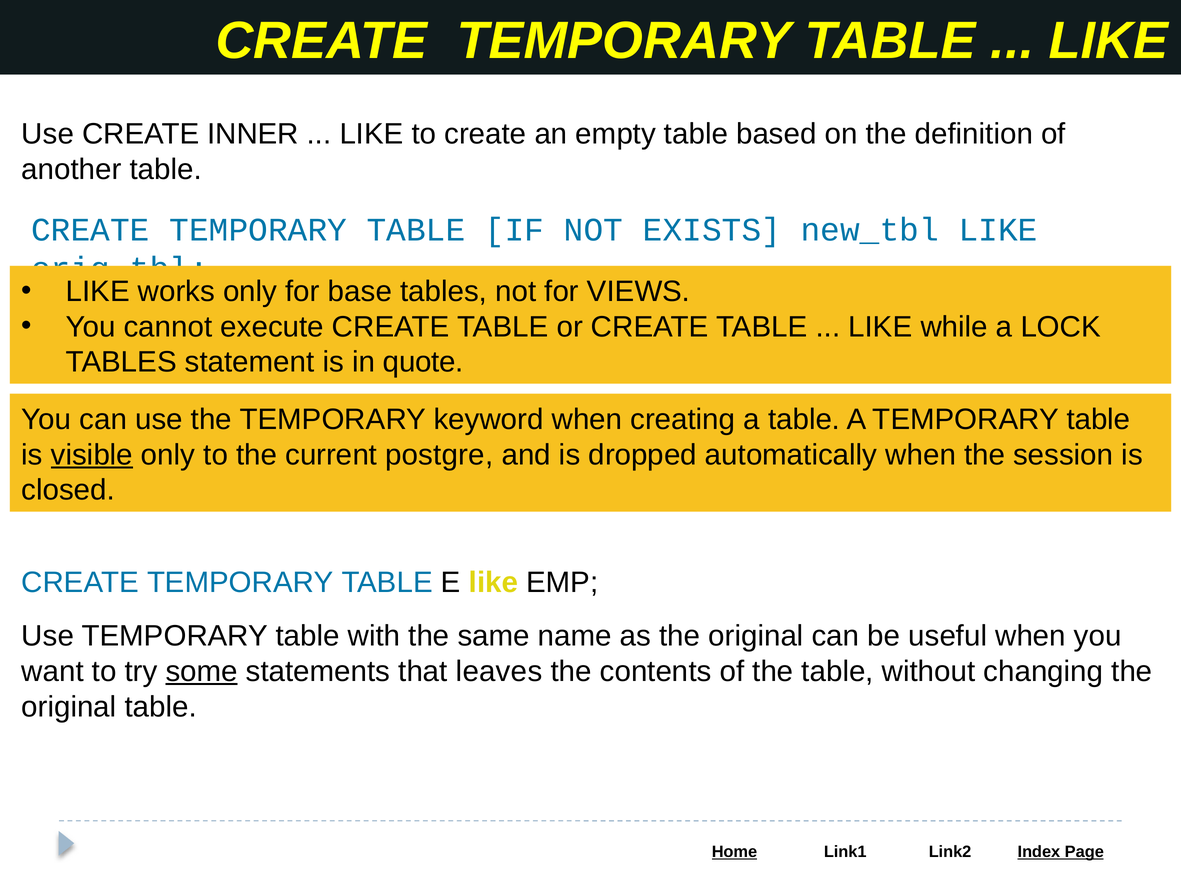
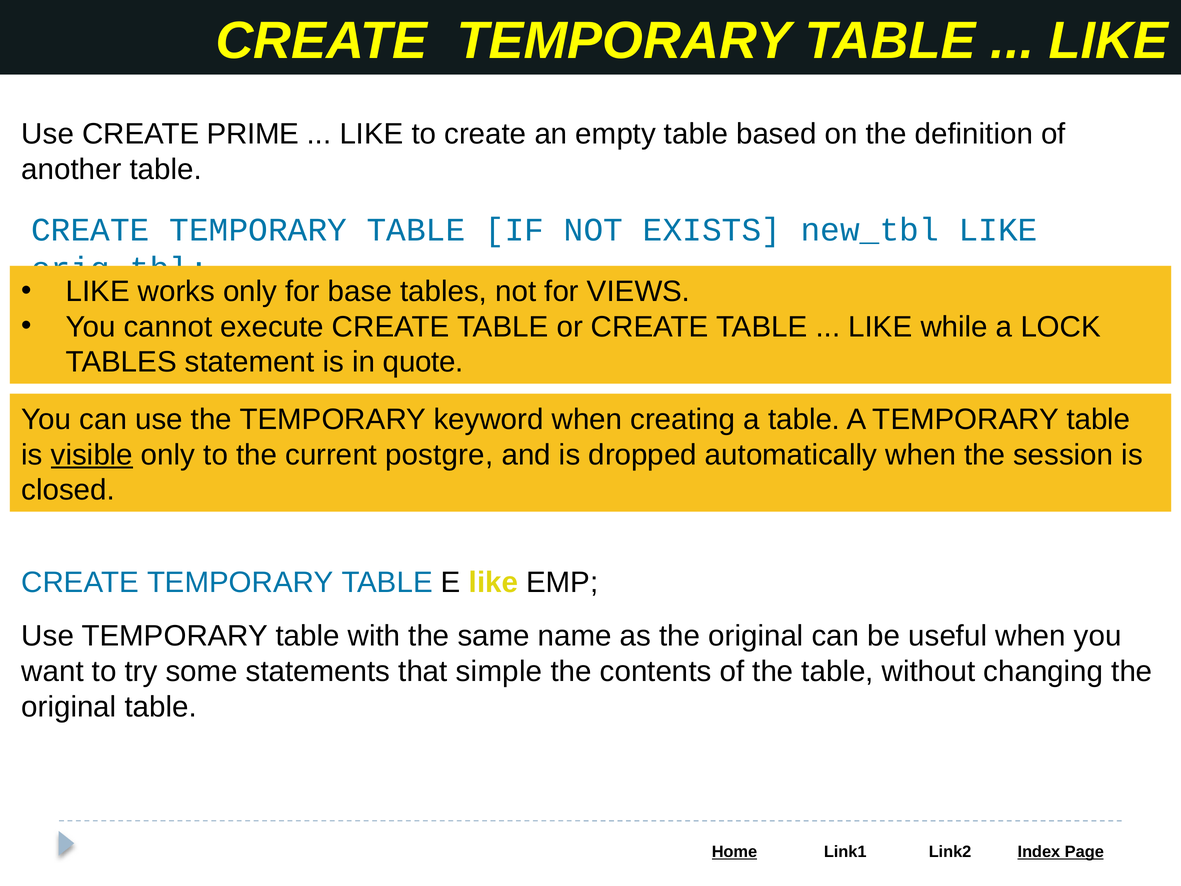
INNER: INNER -> PRIME (253, 134)
some underline: present -> none (202, 671)
leaves: leaves -> simple (499, 671)
